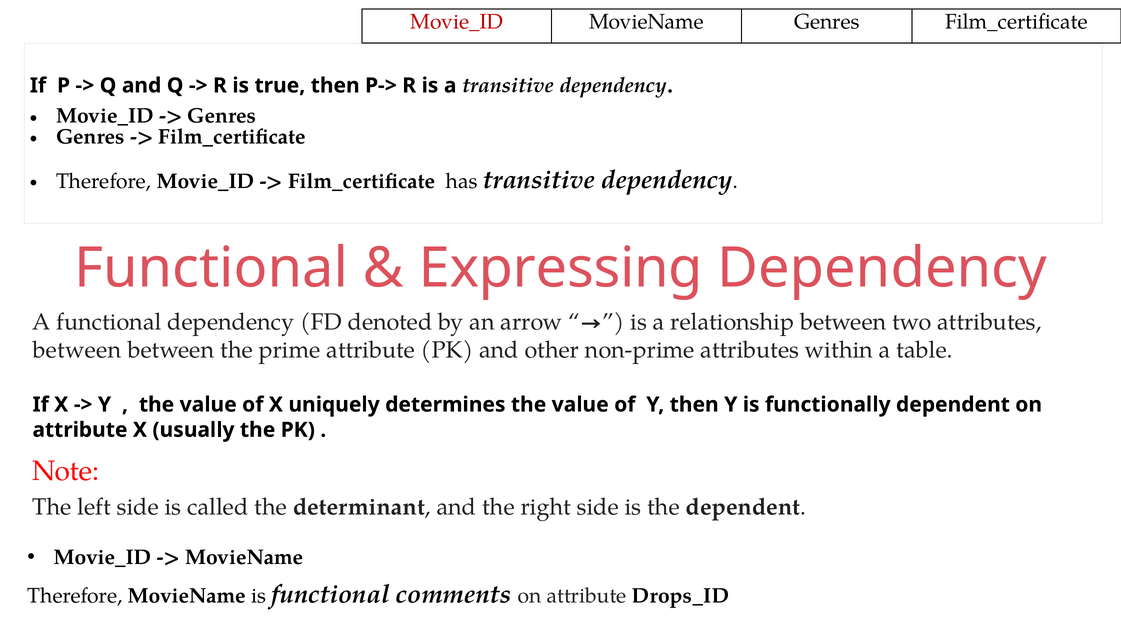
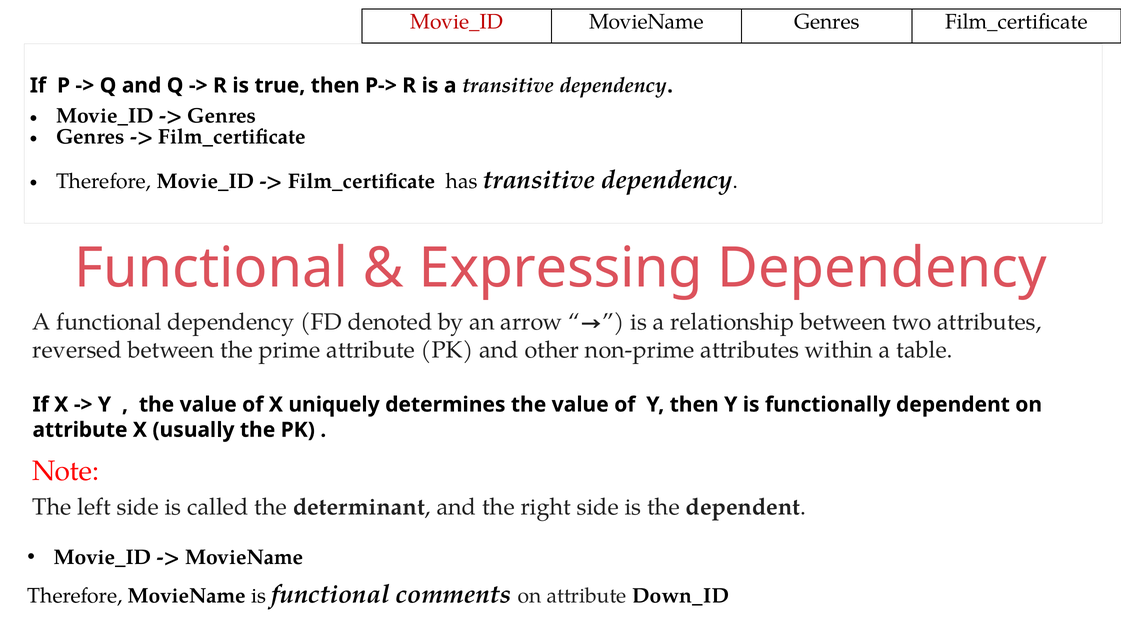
between: between -> reversed (77, 350)
Drops_ID: Drops_ID -> Down_ID (681, 595)
